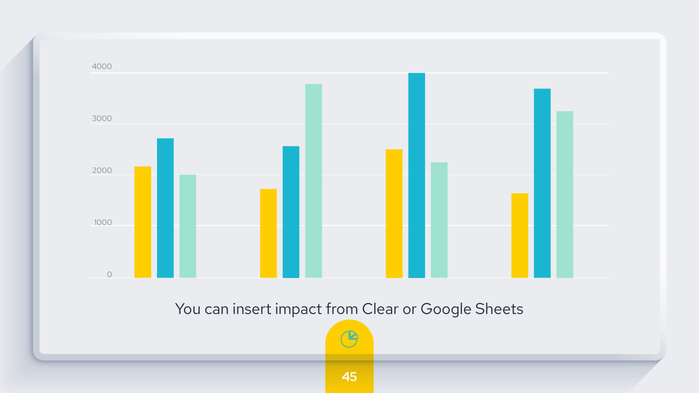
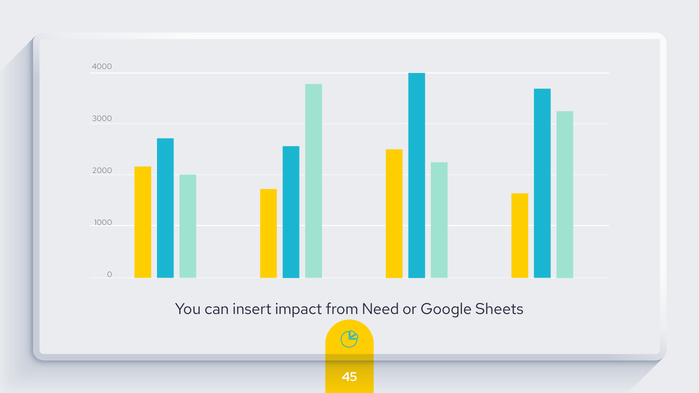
Clear: Clear -> Need (380, 309)
